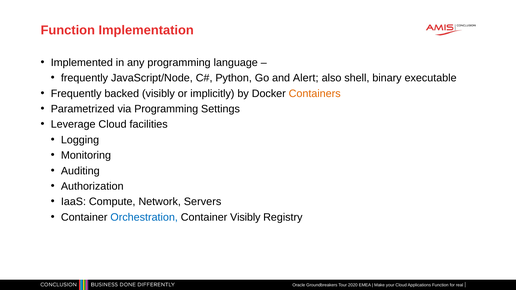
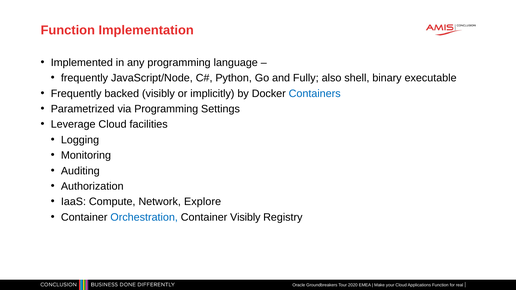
Alert: Alert -> Fully (306, 78)
Containers colour: orange -> blue (315, 94)
Servers: Servers -> Explore (203, 202)
